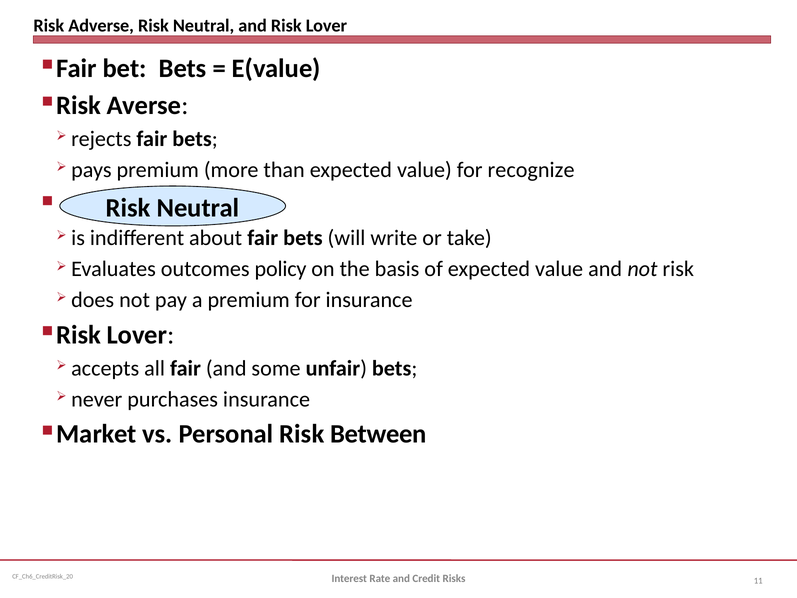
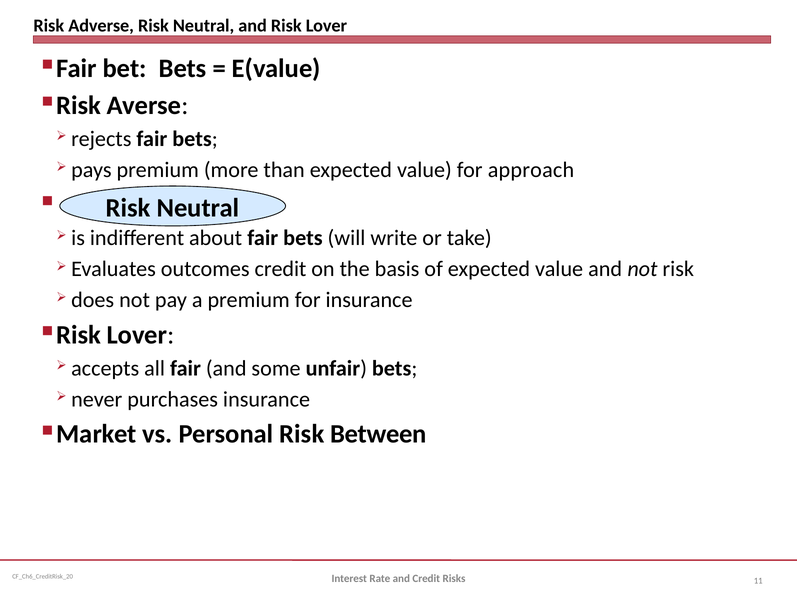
recognize: recognize -> approach (531, 170)
outcomes policy: policy -> credit (281, 269)
